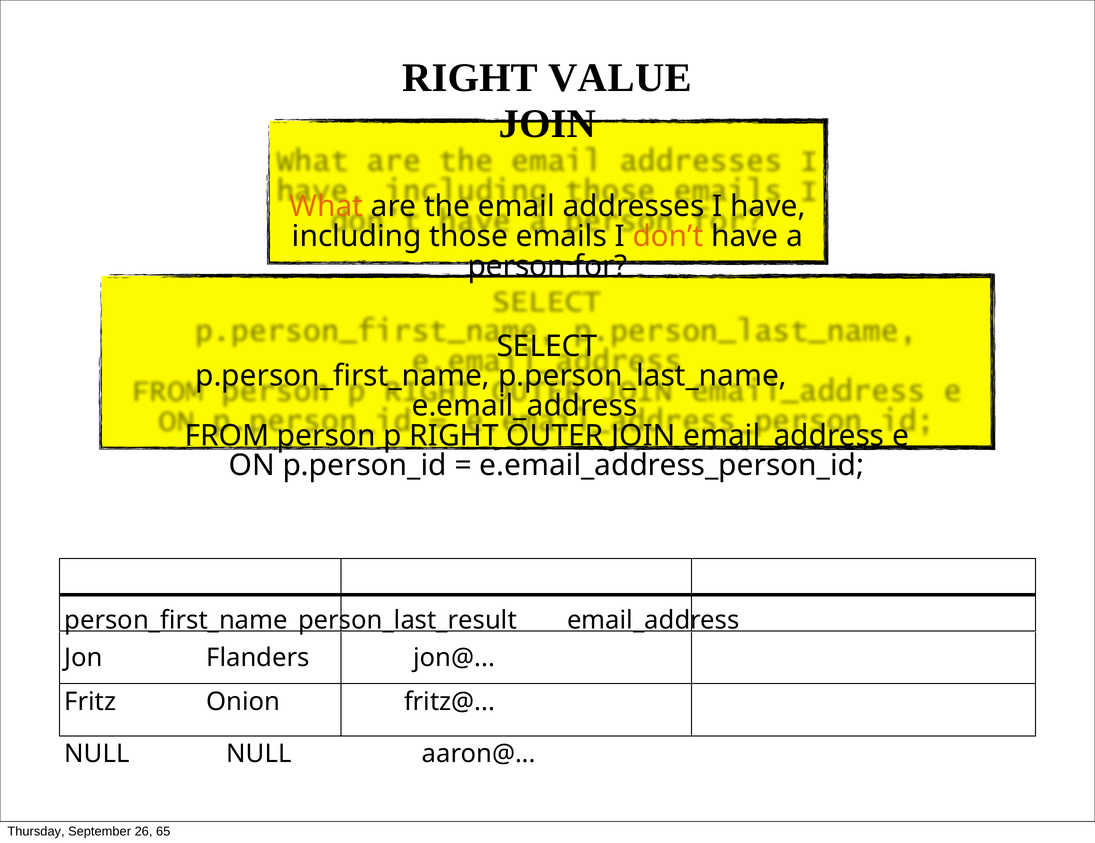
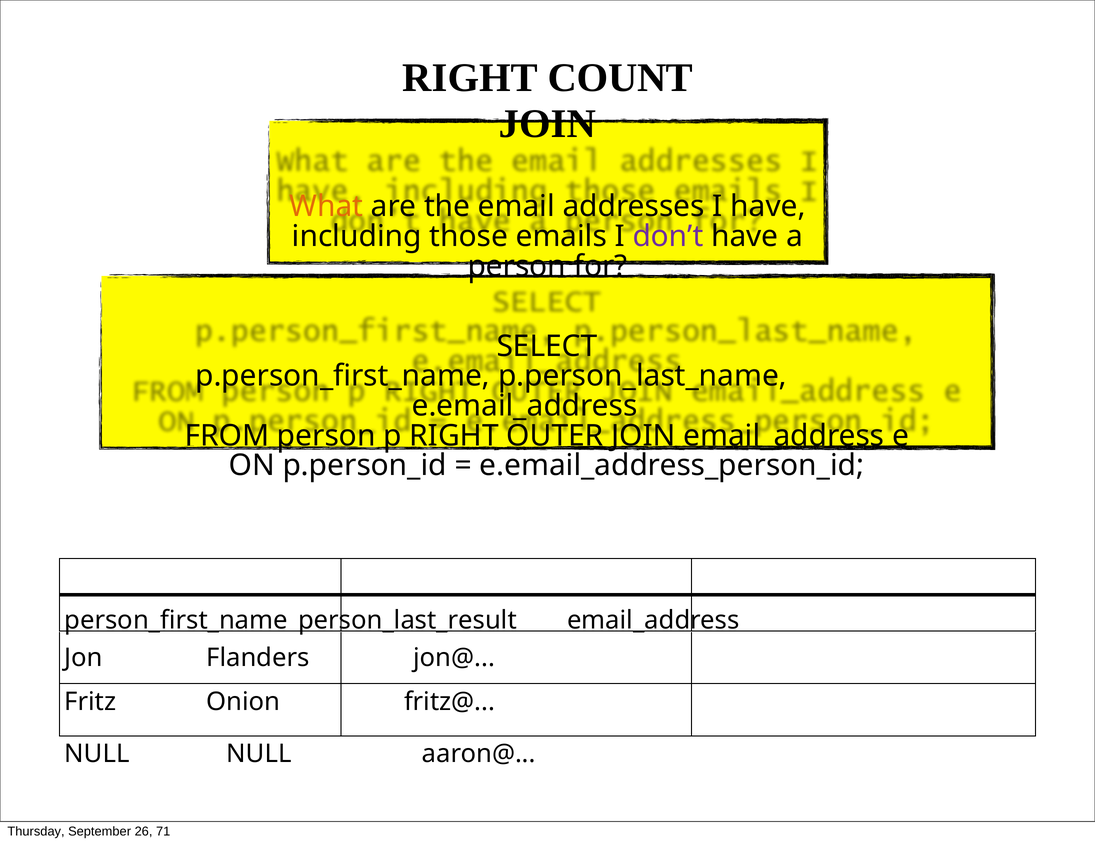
VALUE: VALUE -> COUNT (620, 78)
don’t colour: orange -> purple (668, 236)
65: 65 -> 71 (163, 831)
